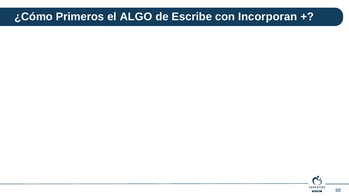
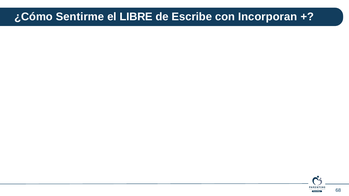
Primeros: Primeros -> Sentirme (80, 17)
ALGO: ALGO -> LIBRE (136, 17)
